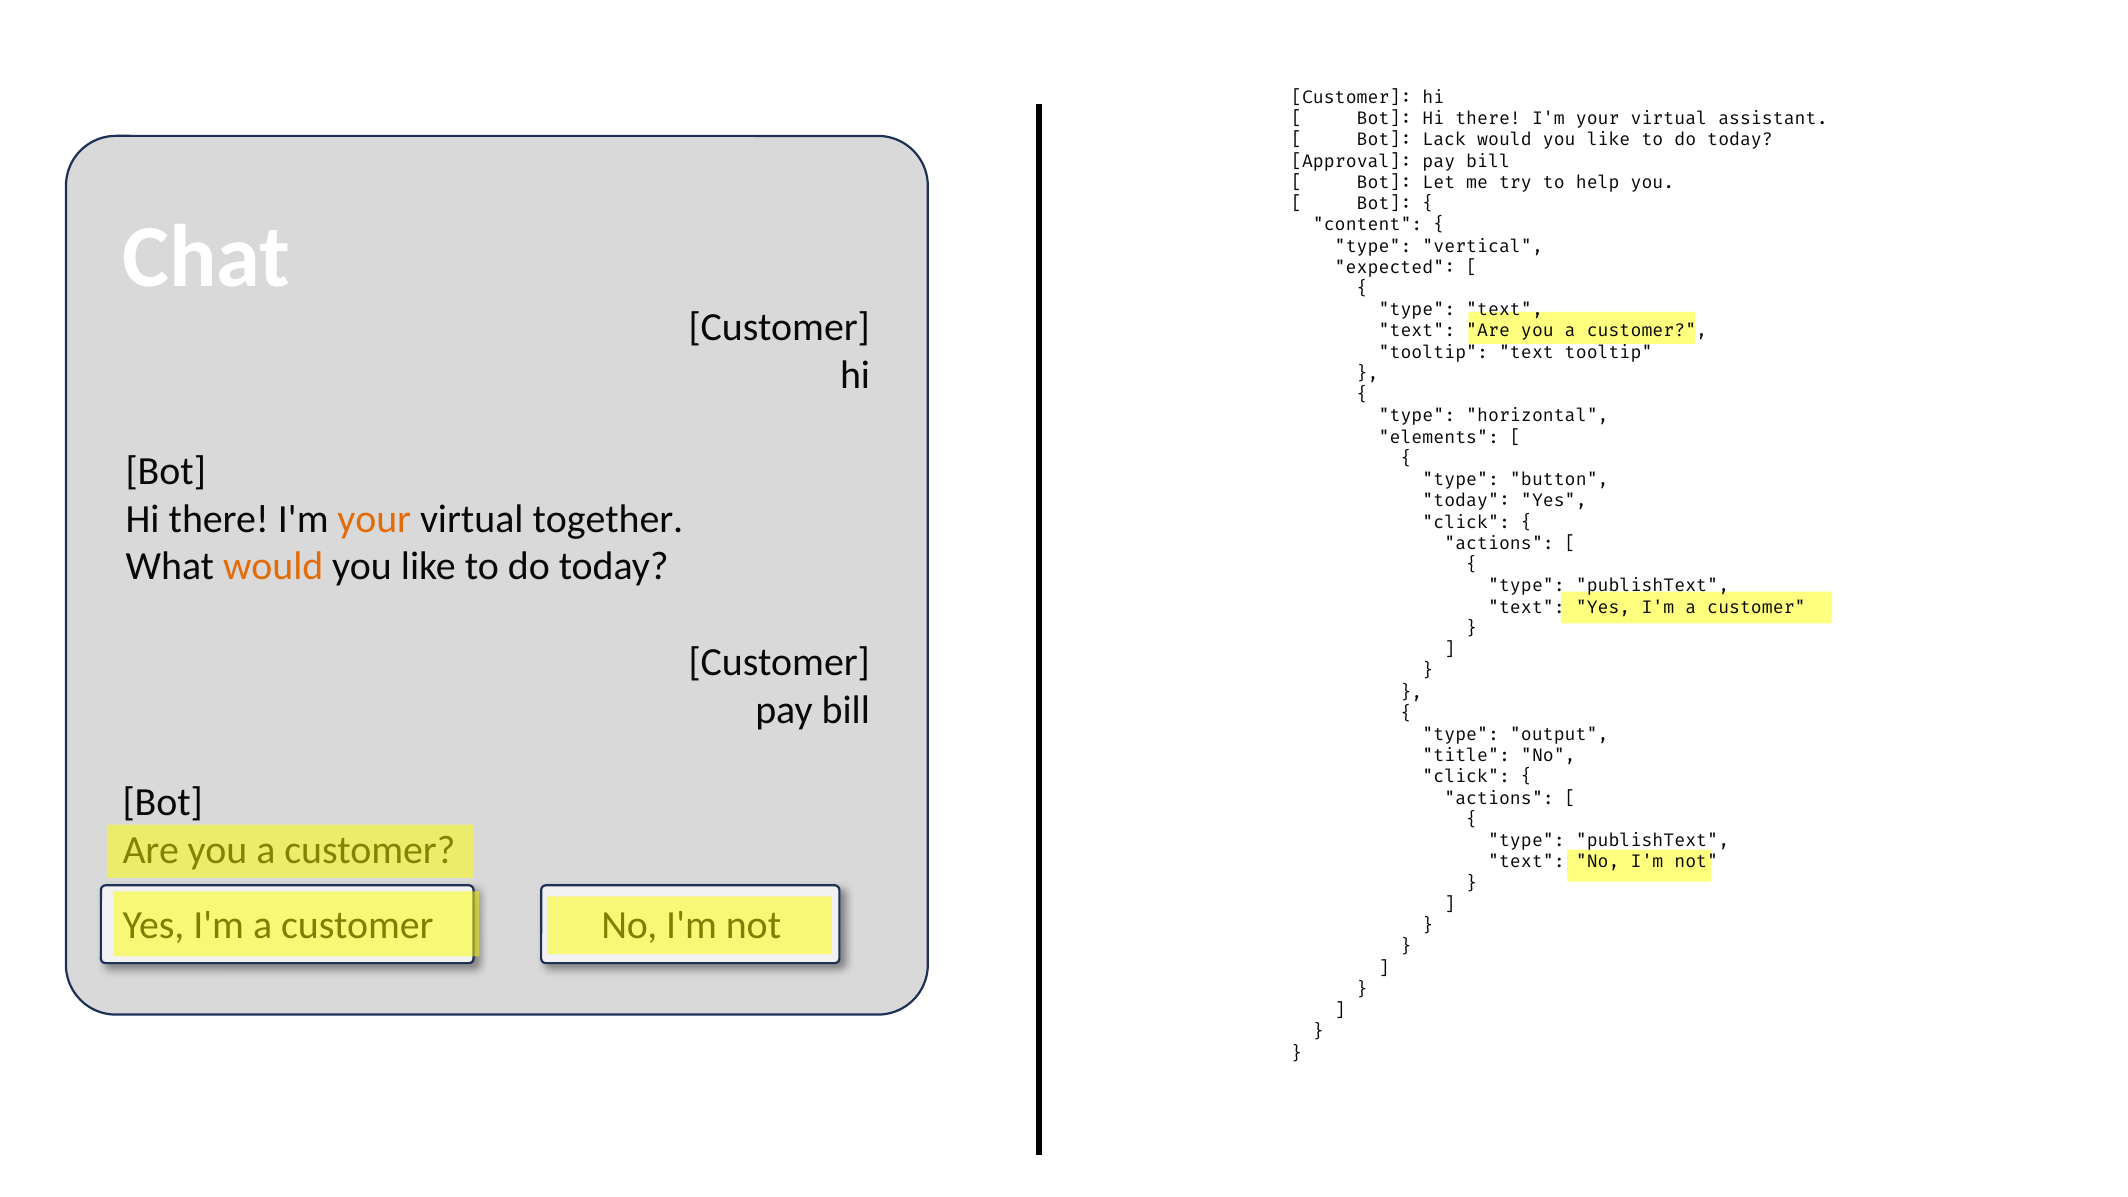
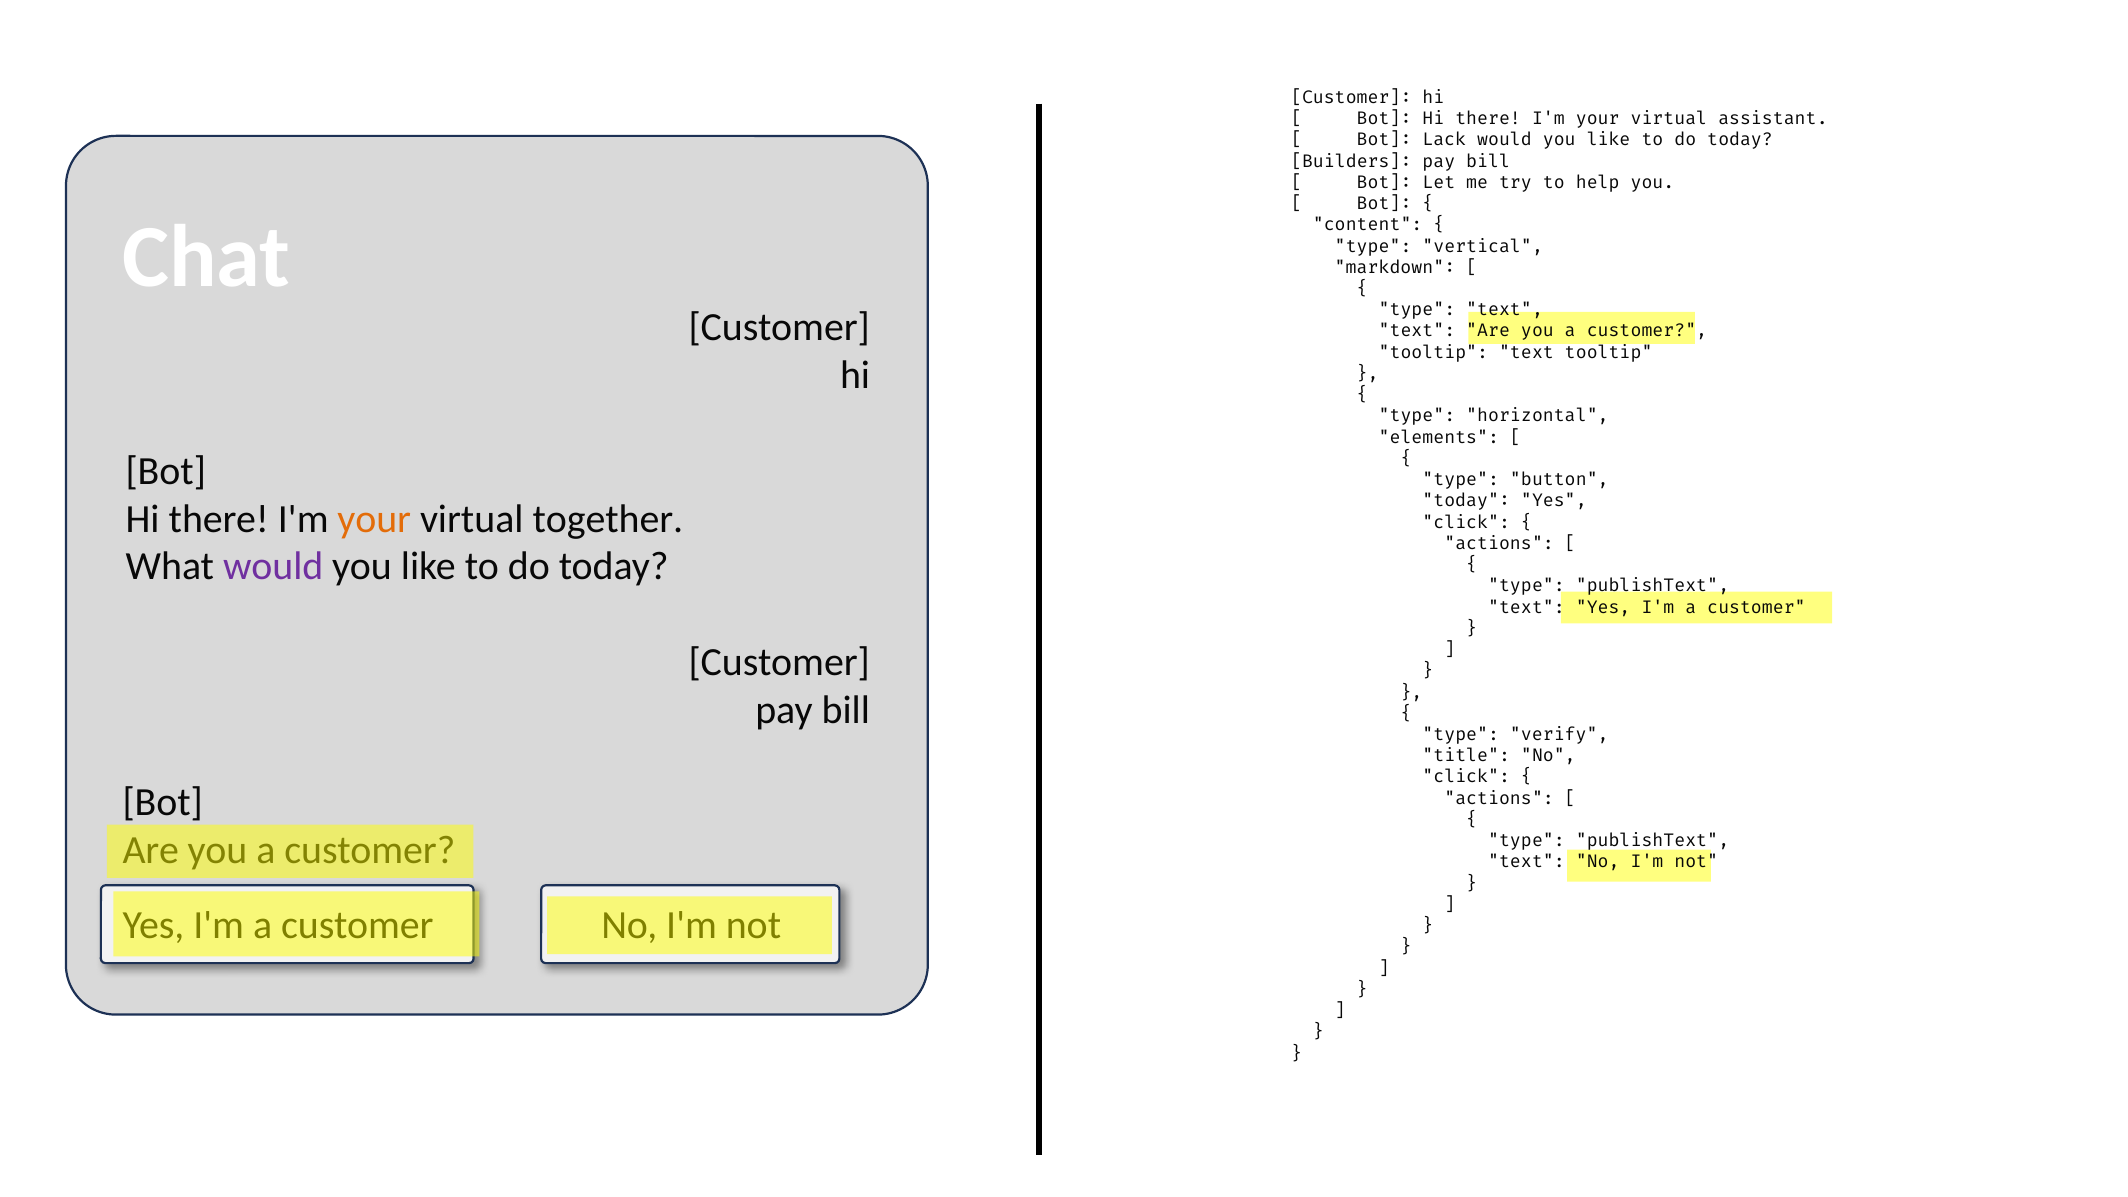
Approval: Approval -> Builders (1351, 161)
expected: expected -> markdown (1395, 267)
would colour: orange -> purple (273, 567)
output: output -> verify (1559, 735)
